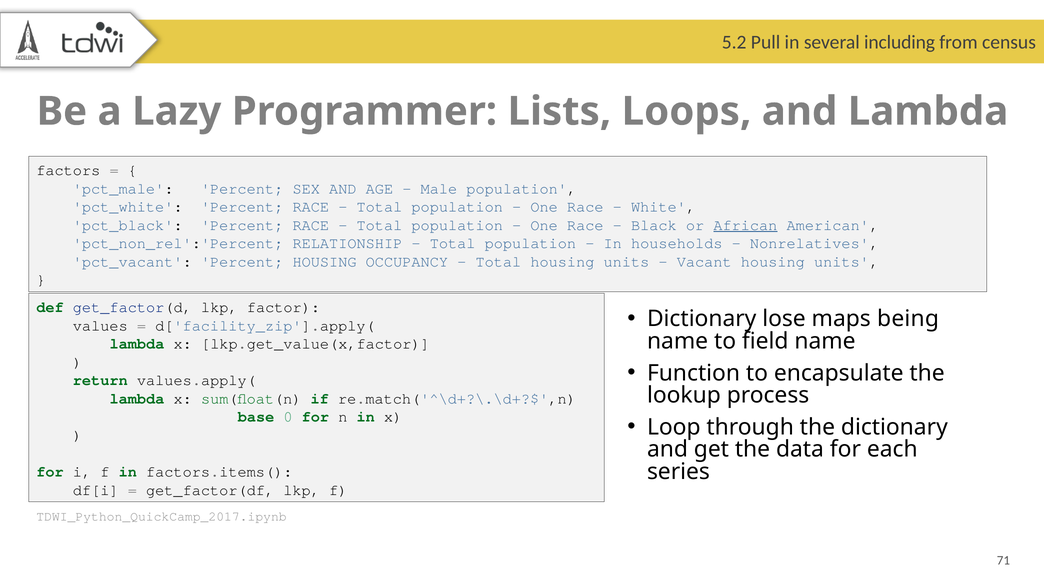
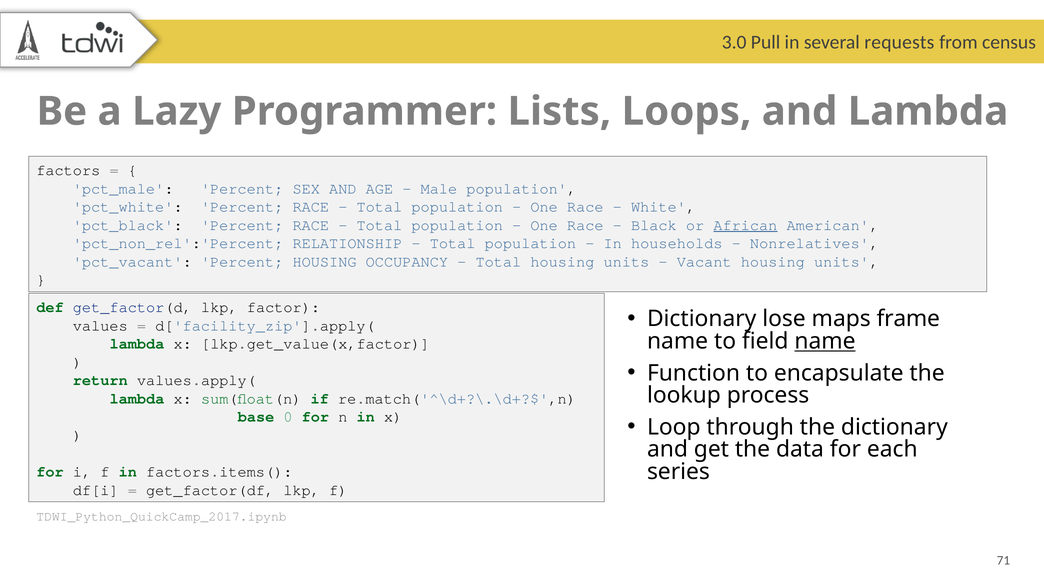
5.2: 5.2 -> 3.0 (734, 42)
including: including -> requests (899, 42)
being: being -> frame (908, 319)
name underline: none -> present (825, 341)
